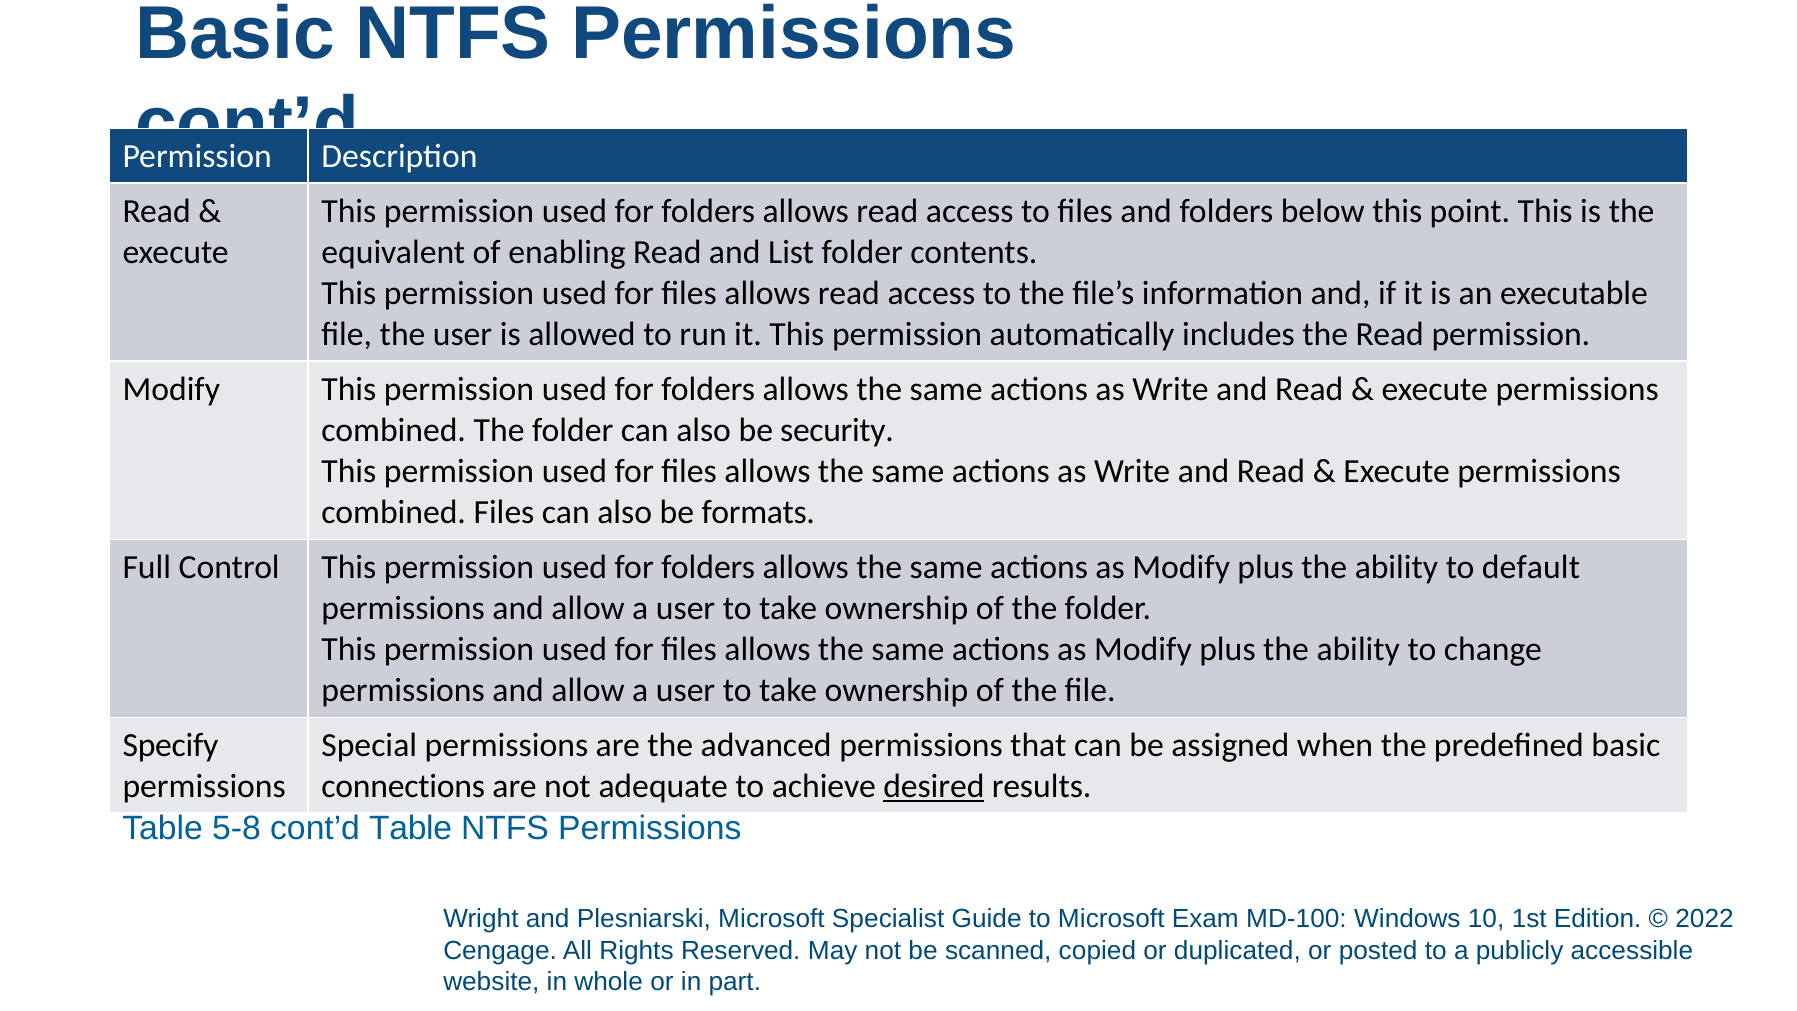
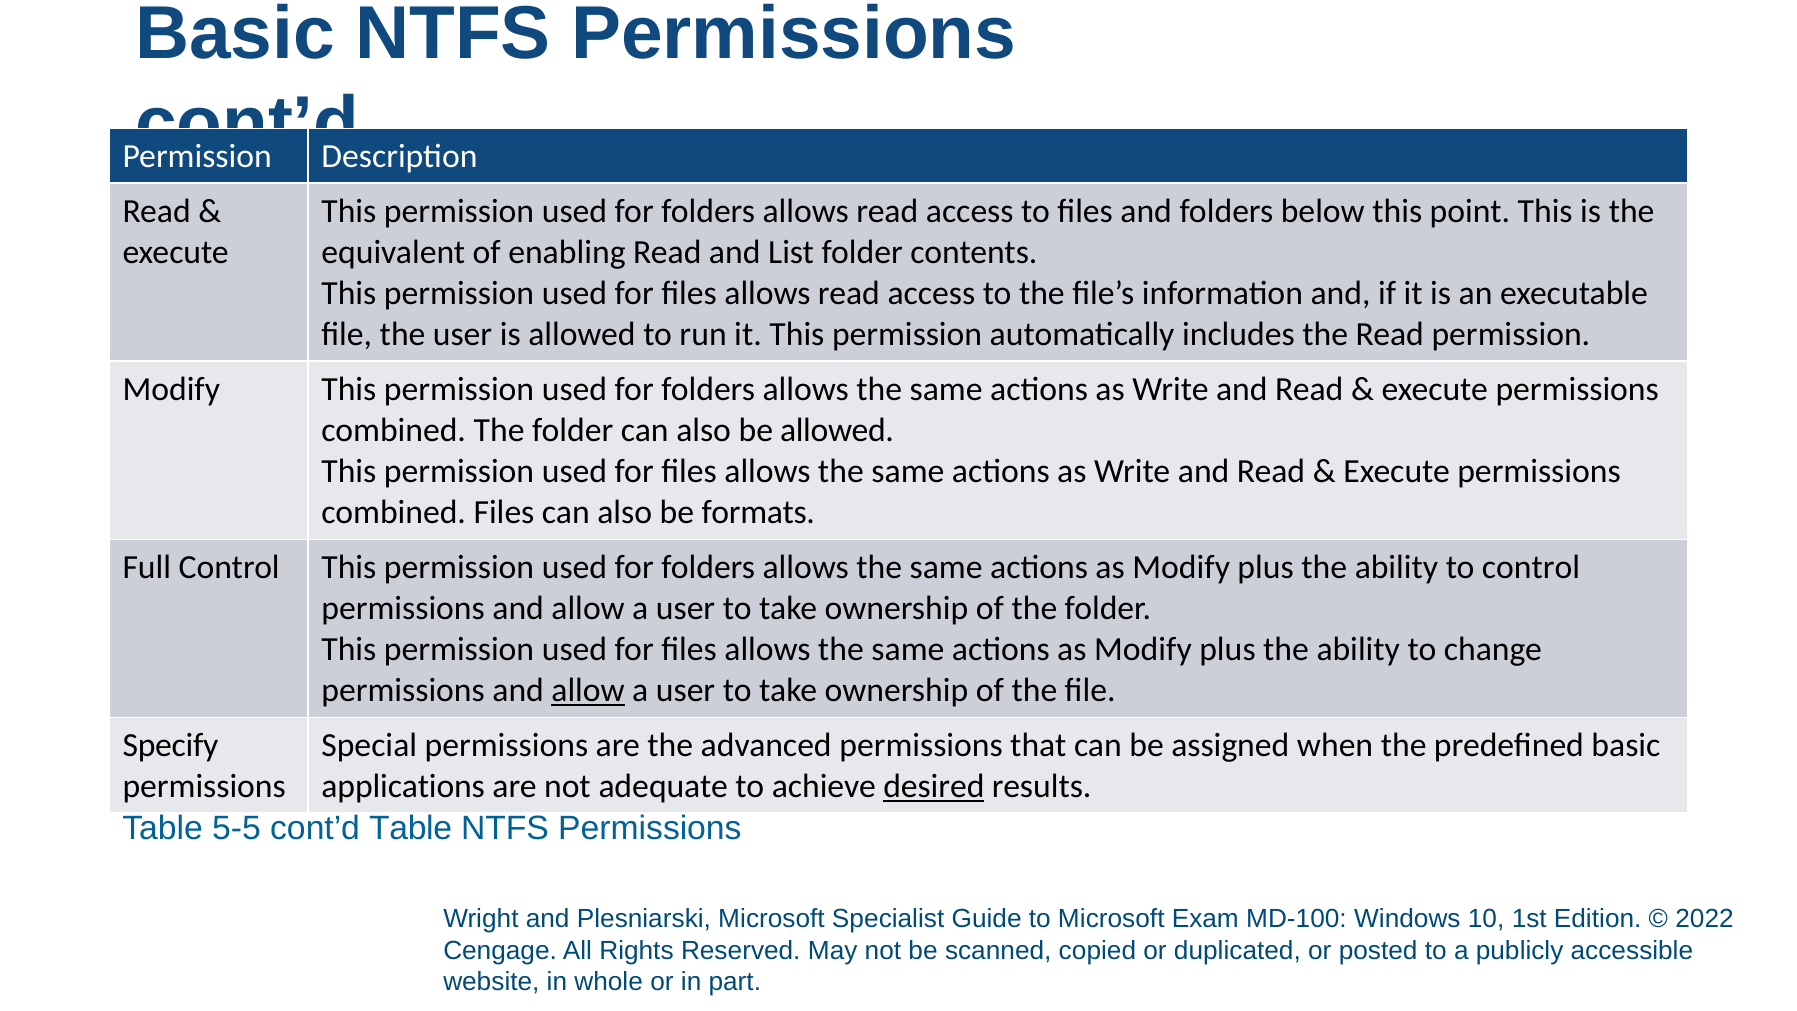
be security: security -> allowed (837, 430)
to default: default -> control (1531, 567)
allow underline: none -> present (588, 690)
connections: connections -> applications (403, 786)
5-8: 5-8 -> 5-5 (236, 828)
